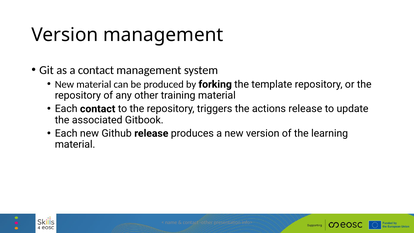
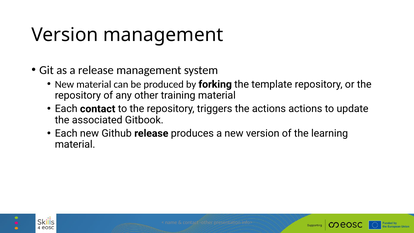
a contact: contact -> release (96, 70)
actions release: release -> actions (305, 109)
